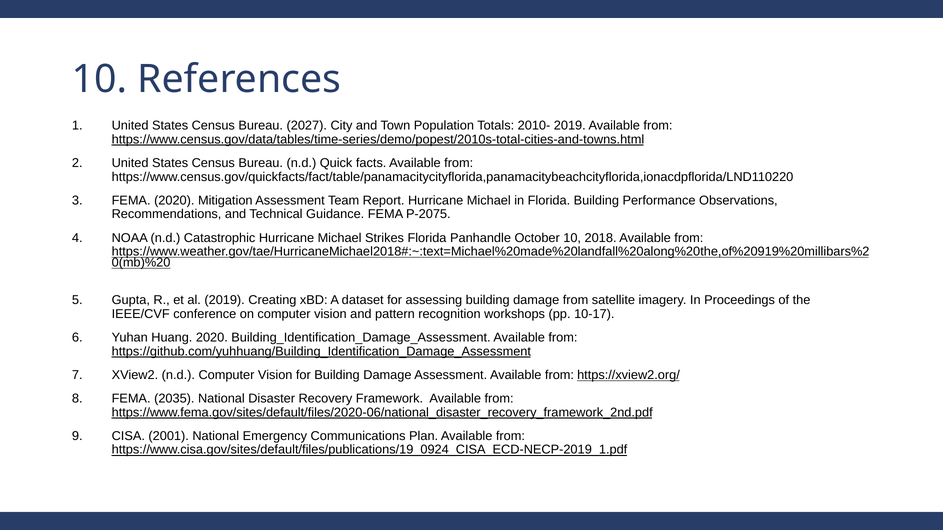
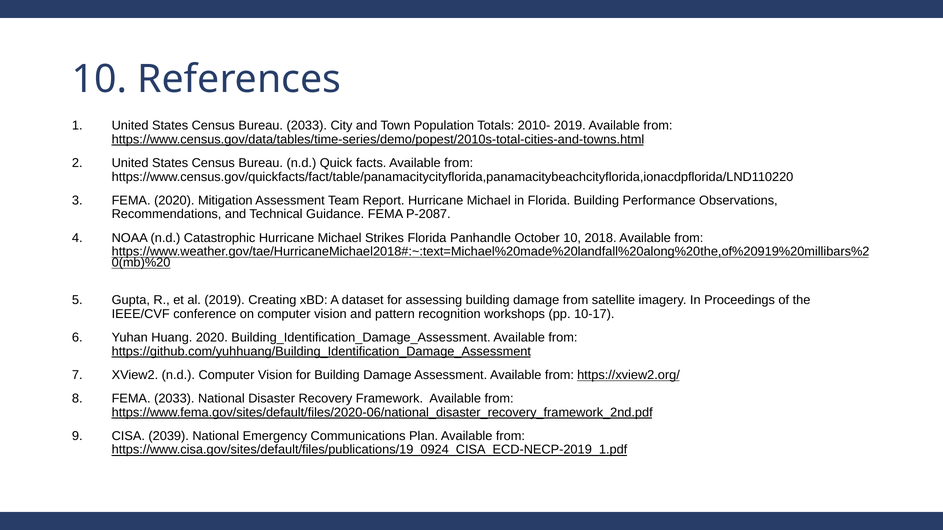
Bureau 2027: 2027 -> 2033 (307, 126)
P-2075: P-2075 -> P-2087 (428, 214)
FEMA 2035: 2035 -> 2033 (174, 399)
2001: 2001 -> 2039 (169, 436)
